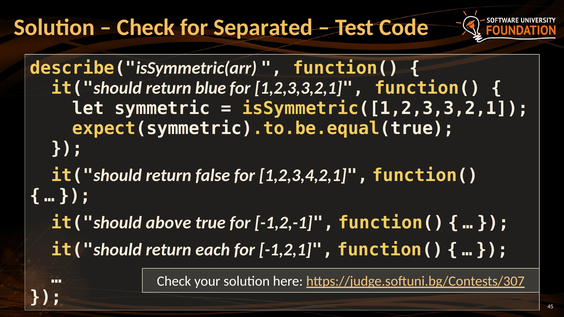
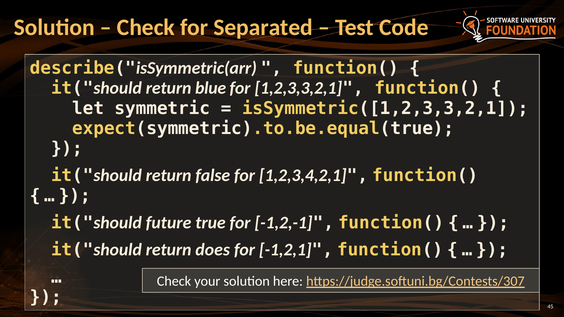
above: above -> future (169, 223)
each: each -> does (213, 250)
